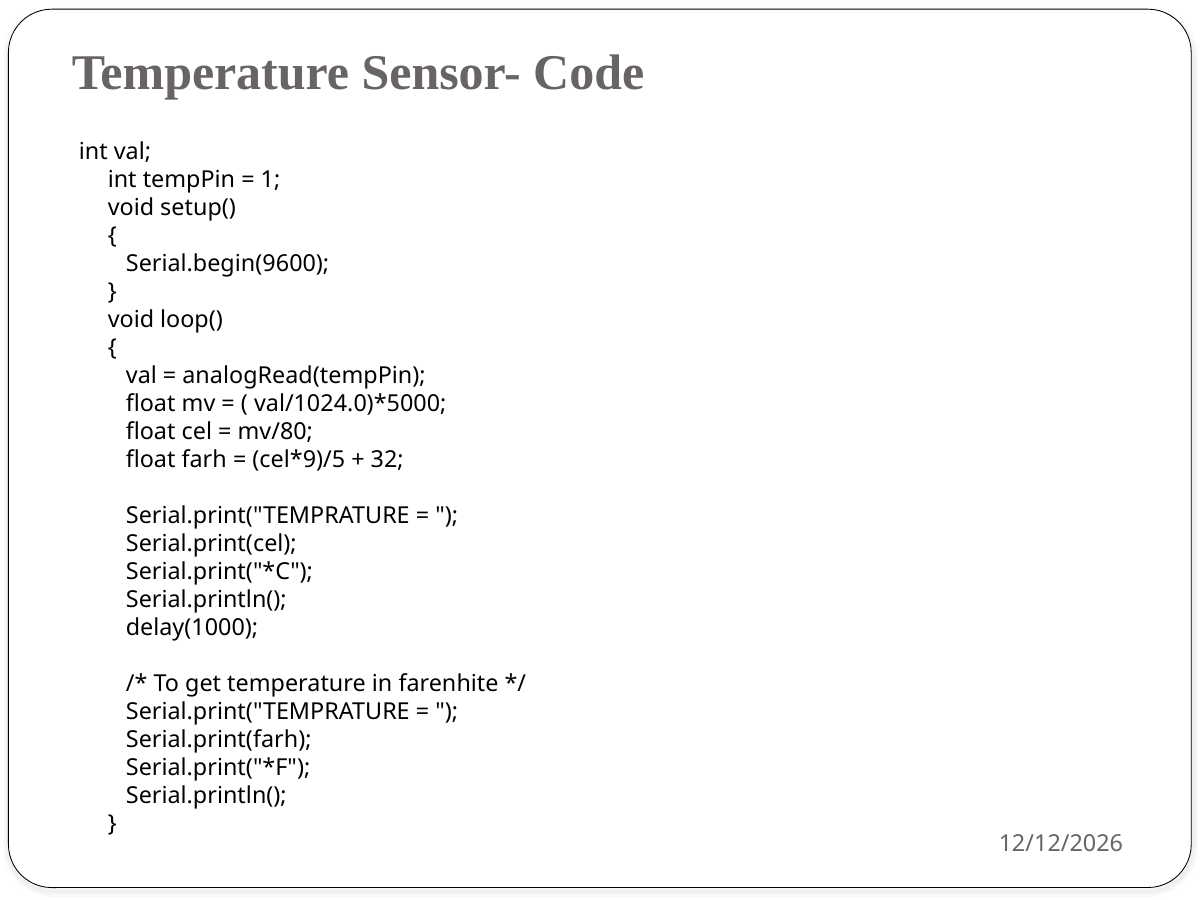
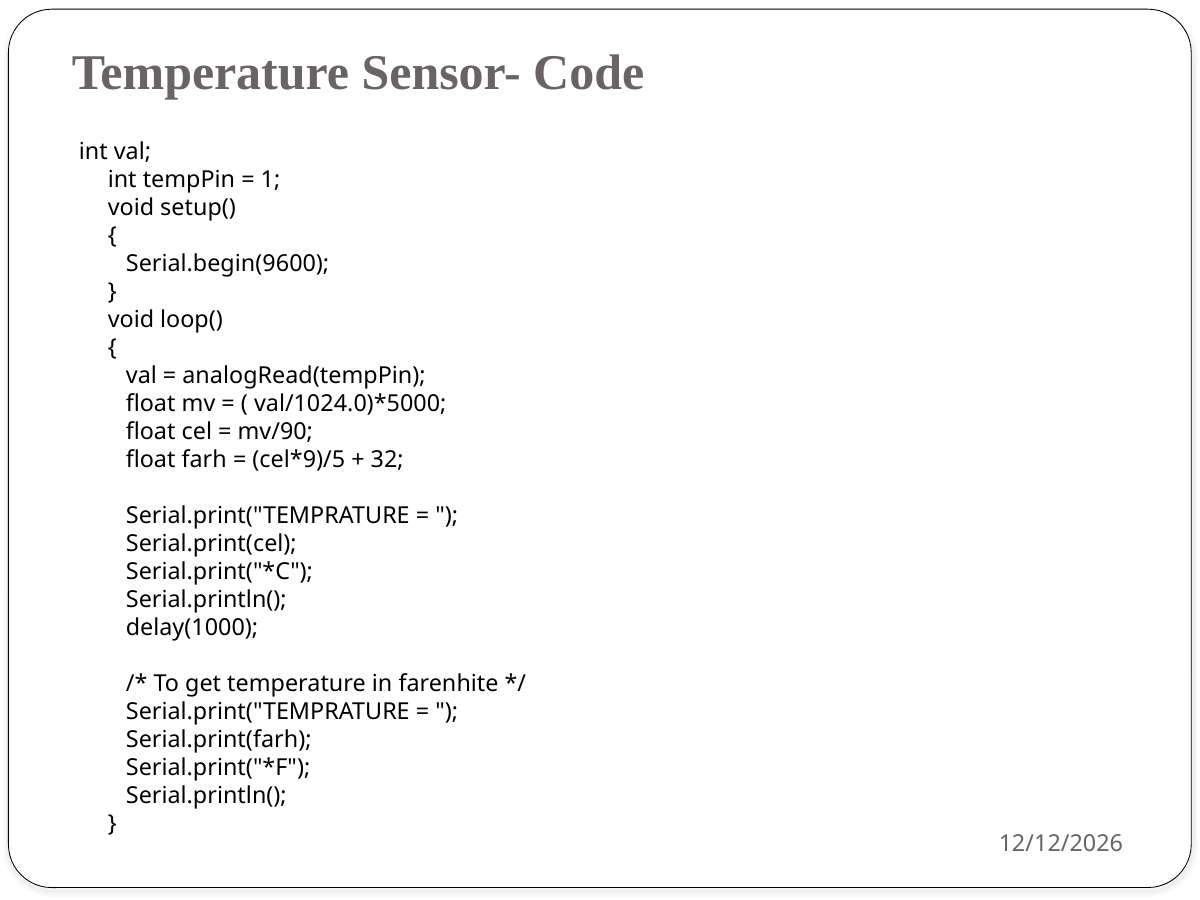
mv/80: mv/80 -> mv/90 (275, 432)
